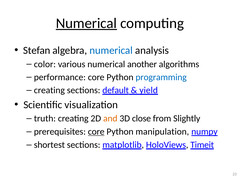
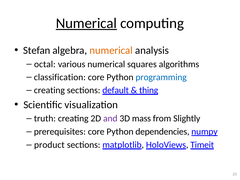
numerical colour: blue -> orange (111, 50)
color: color -> octal (45, 64)
another: another -> squares (142, 64)
performance: performance -> classification (60, 77)
yield: yield -> thing (149, 90)
and colour: orange -> purple (110, 118)
close: close -> mass (141, 118)
core underline: present -> none (96, 132)
manipulation: manipulation -> dependencies (162, 132)
shortest: shortest -> product (49, 145)
